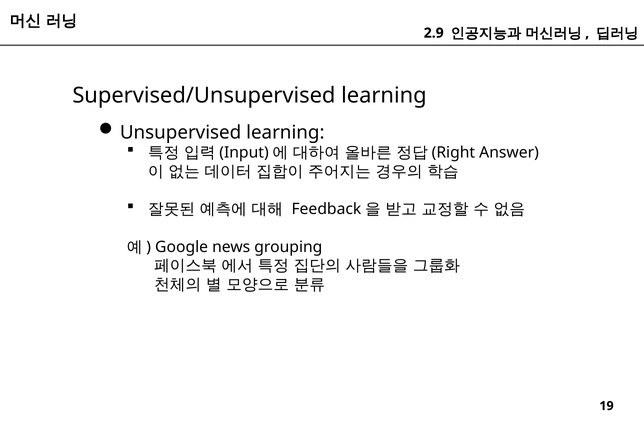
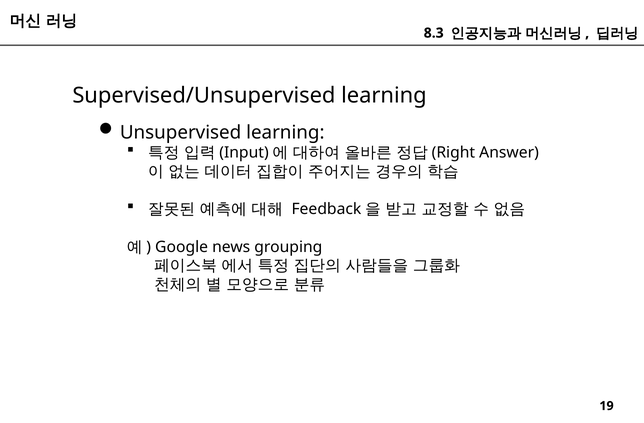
2.9: 2.9 -> 8.3 (434, 33)
